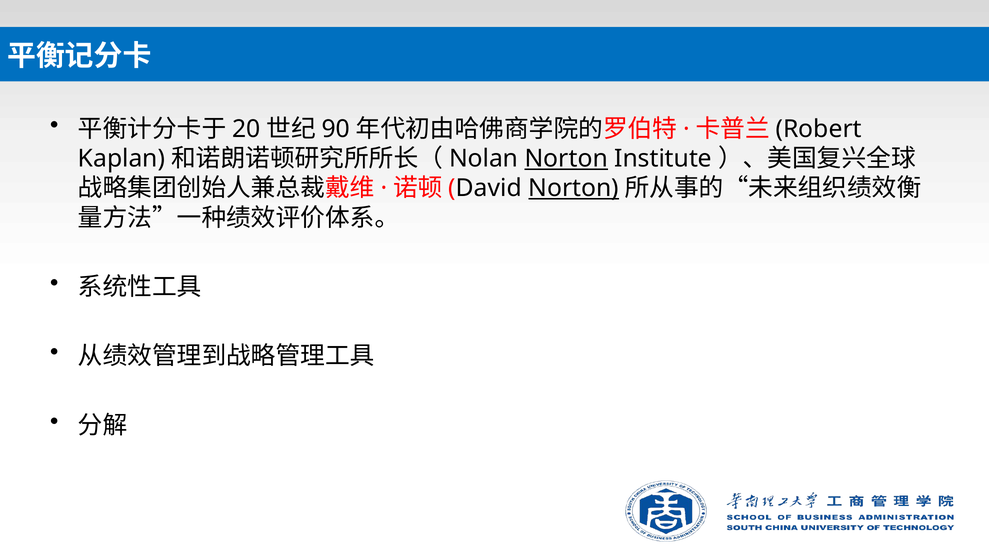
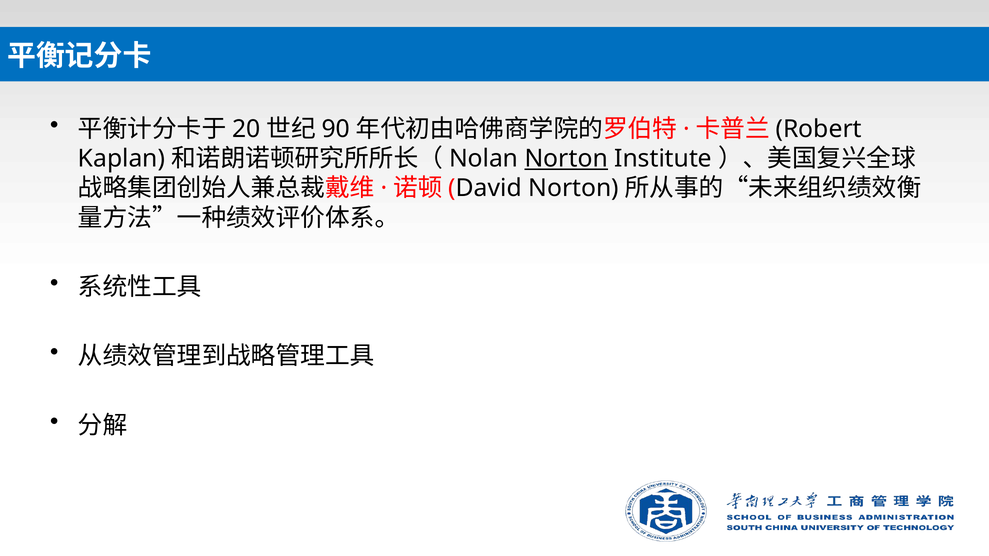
Norton underline: present -> none (574, 188)
